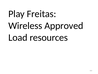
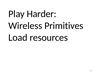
Freitas: Freitas -> Harder (42, 14)
Approved: Approved -> Primitives (64, 26)
